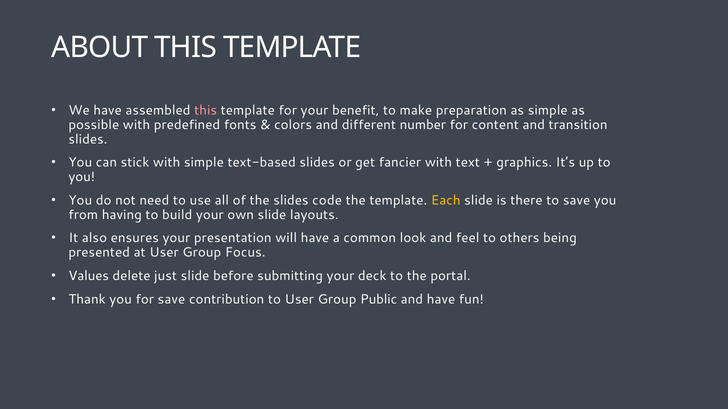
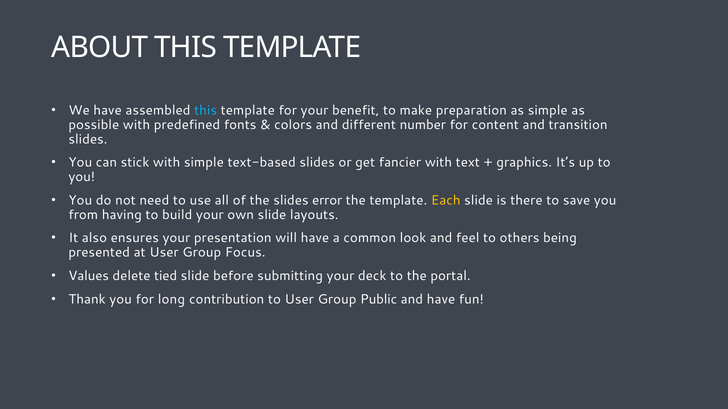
this colour: pink -> light blue (206, 110)
code: code -> error (327, 200)
just: just -> tied (166, 276)
for save: save -> long (171, 299)
